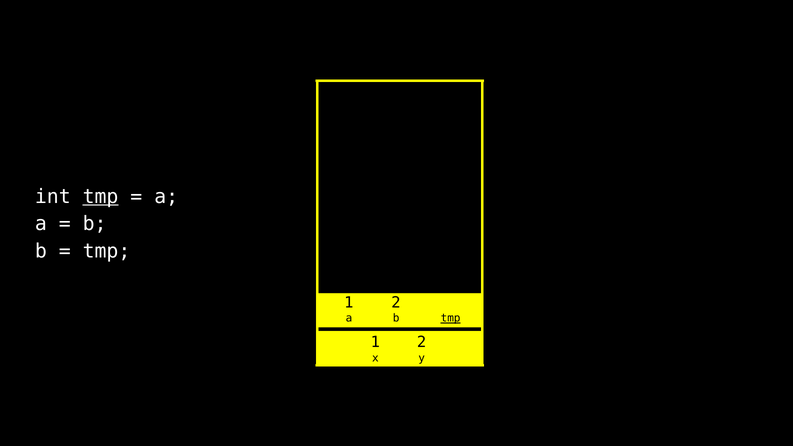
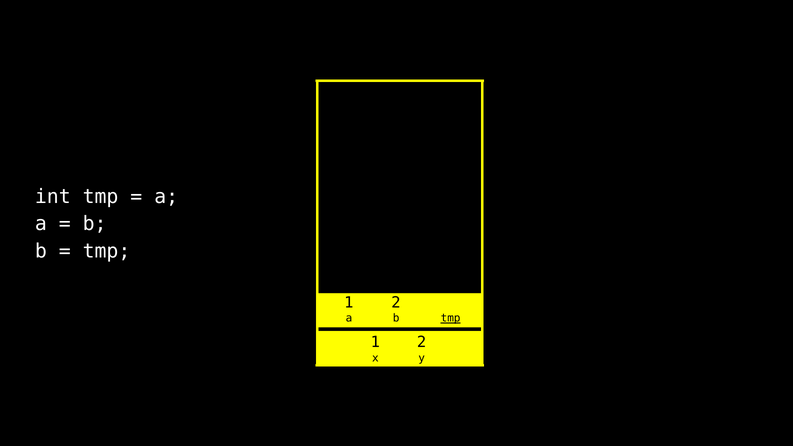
tmp underline: present -> none (101, 197)
